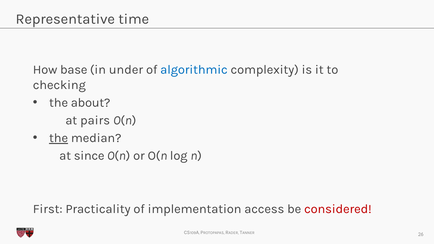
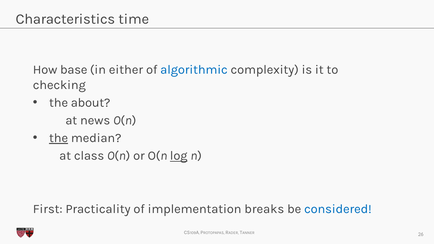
Representative: Representative -> Characteristics (65, 19)
under: under -> either (126, 70)
pairs: pairs -> news (95, 120)
since: since -> class (89, 156)
log underline: none -> present (179, 156)
access: access -> breaks (264, 209)
considered colour: red -> blue (338, 209)
